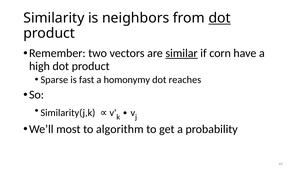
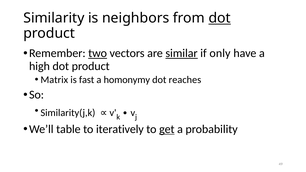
two underline: none -> present (98, 53)
corn: corn -> only (220, 53)
Sparse: Sparse -> Matrix (54, 80)
most: most -> table (68, 129)
algorithm: algorithm -> iteratively (120, 129)
get underline: none -> present (167, 129)
